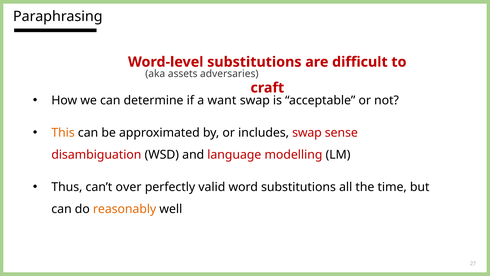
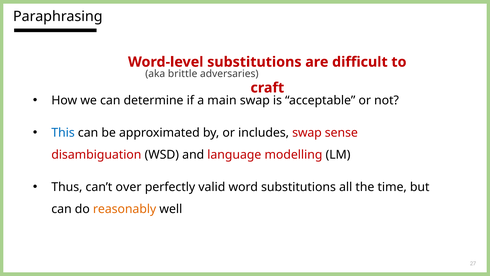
assets: assets -> brittle (183, 74)
want: want -> main (222, 100)
This colour: orange -> blue (63, 133)
